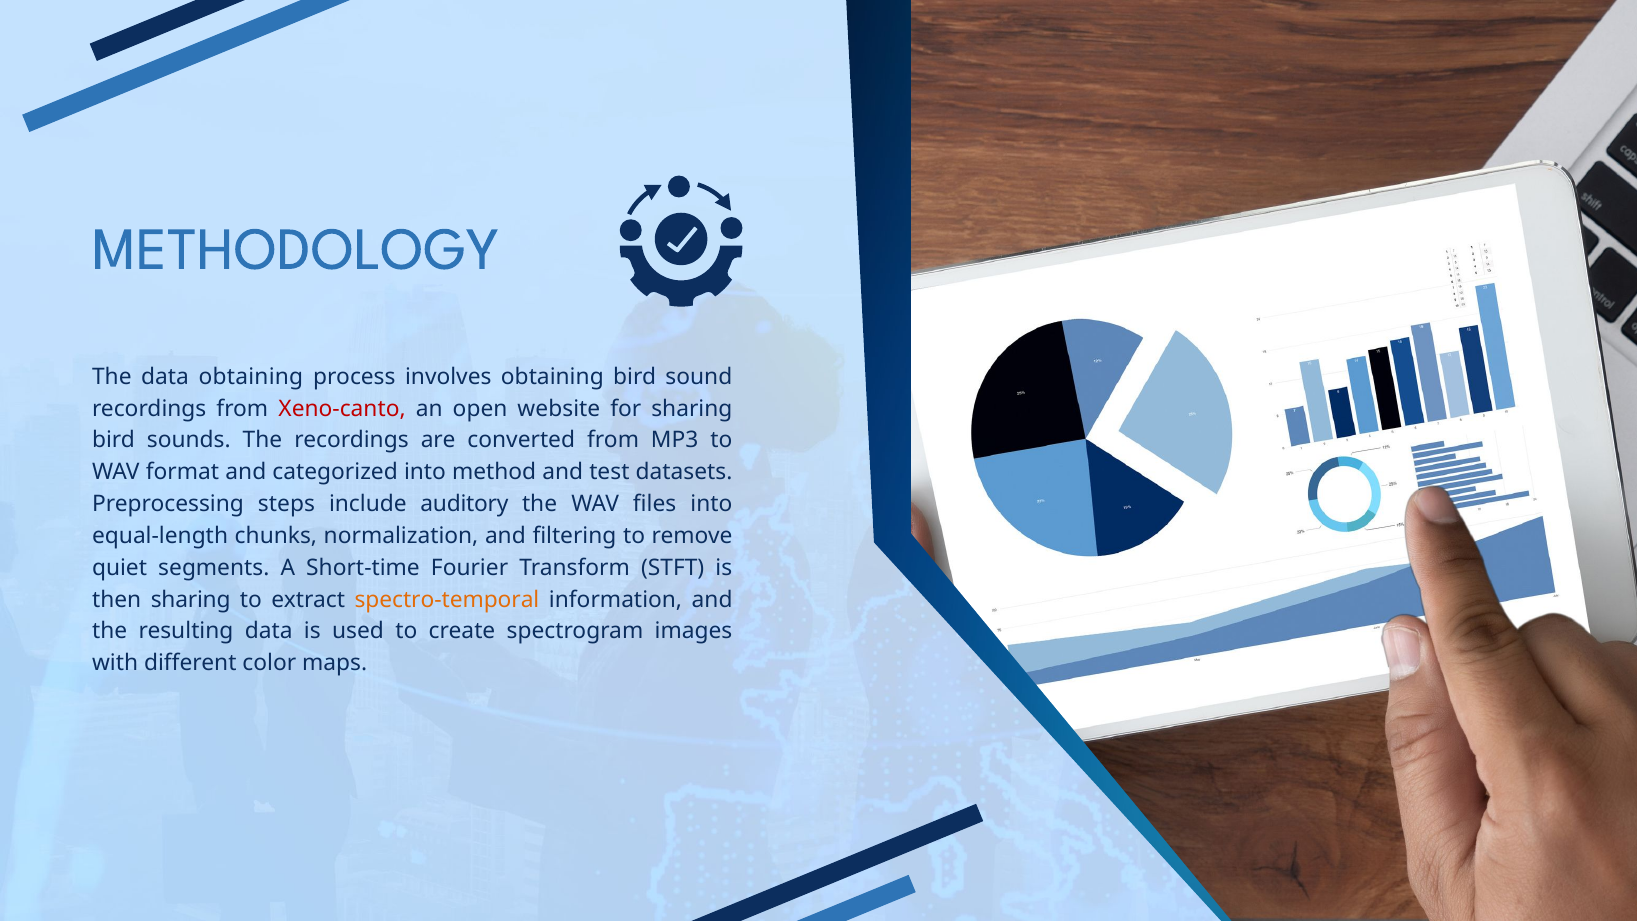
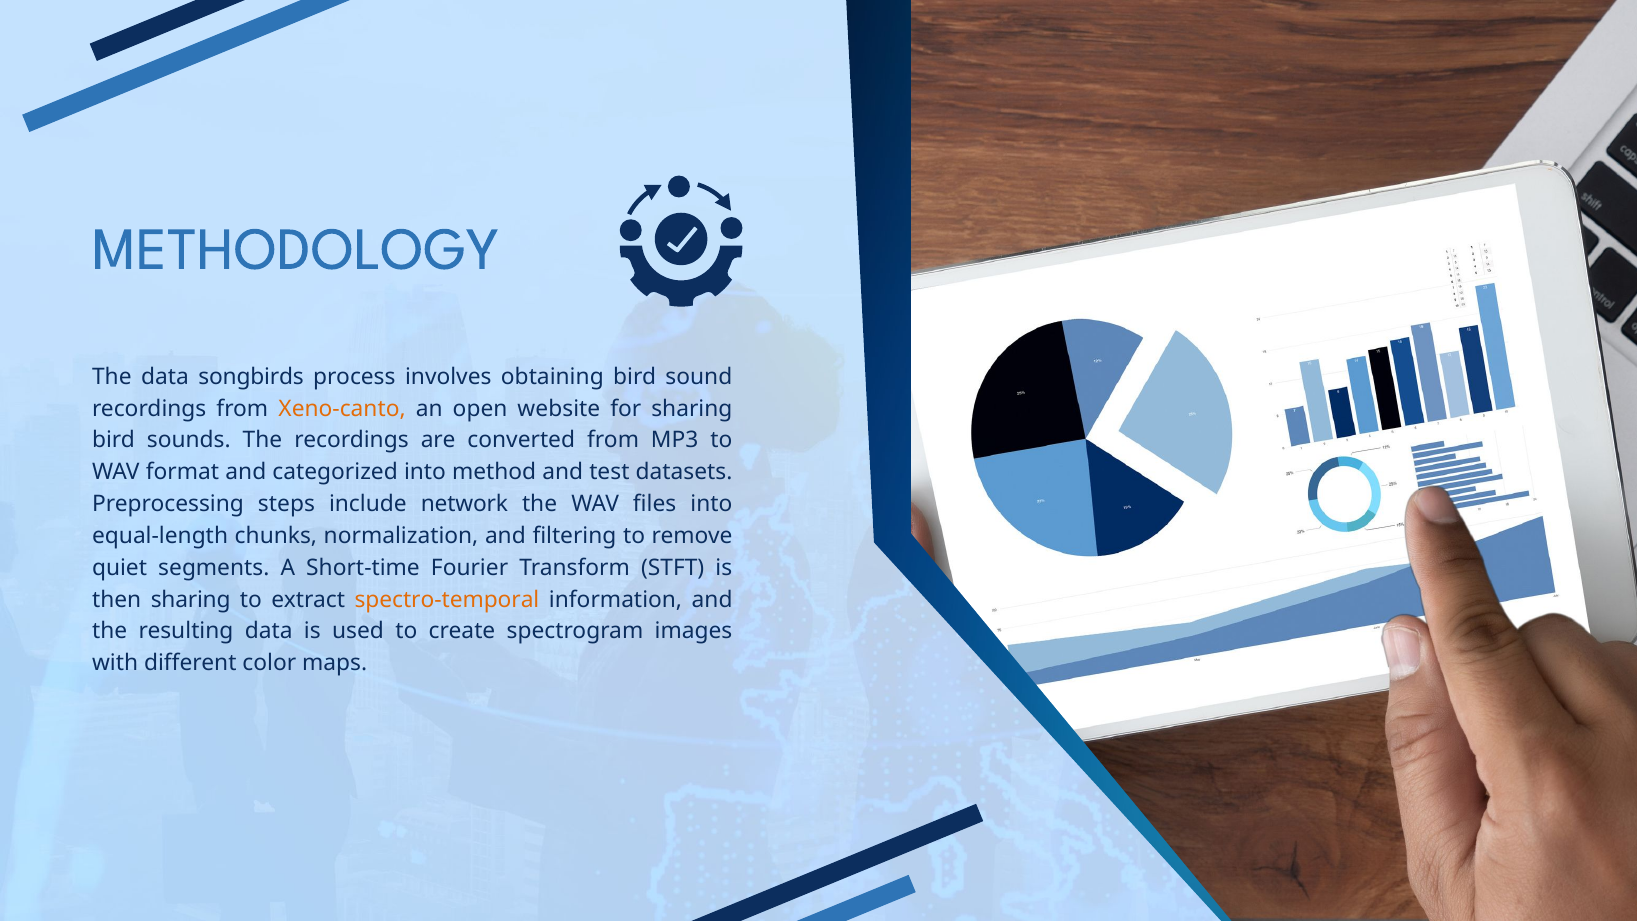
data obtaining: obtaining -> songbirds (251, 377)
Xeno-canto colour: red -> orange (342, 408)
auditory: auditory -> network (464, 504)
